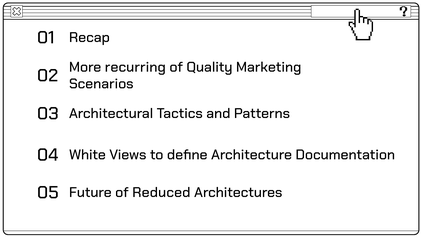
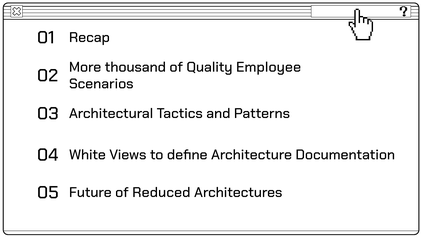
recurring: recurring -> thousand (135, 67)
Marketing: Marketing -> Employee (269, 67)
